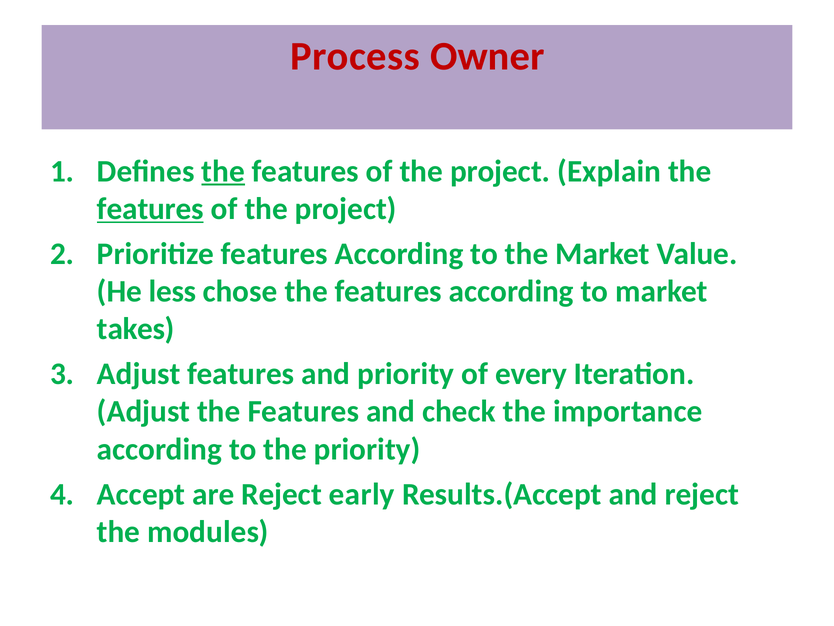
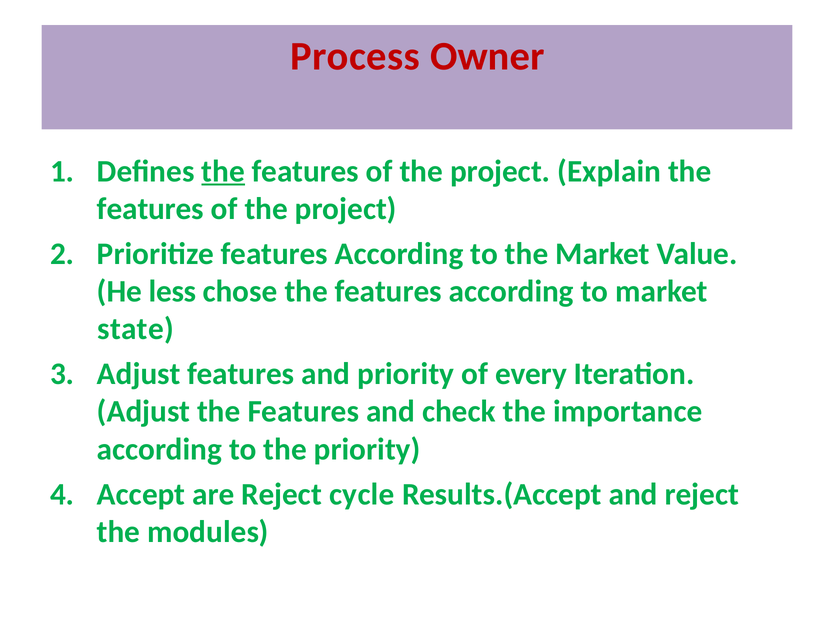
features underline: present -> none (150, 209)
takes: takes -> state (136, 329)
early: early -> cycle (362, 494)
